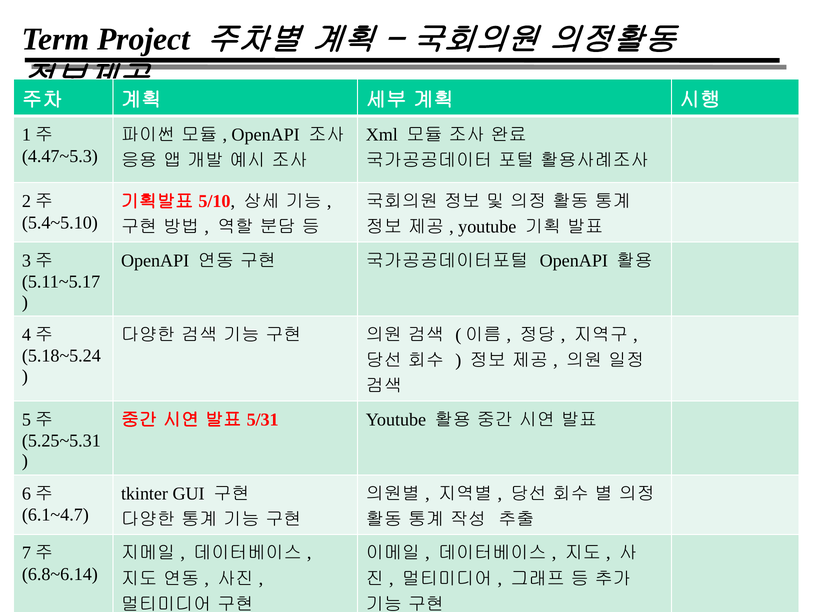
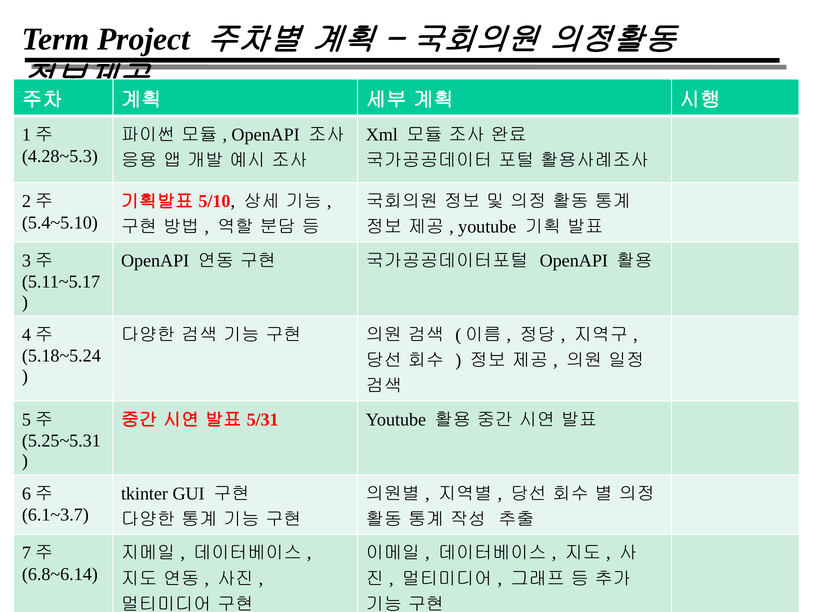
4.47~5.3: 4.47~5.3 -> 4.28~5.3 (60, 156)
6.1~4.7: 6.1~4.7 -> 6.1~3.7 (55, 515)
